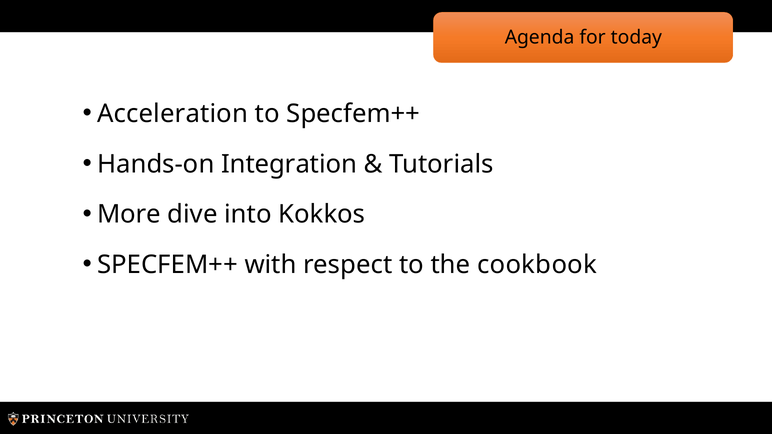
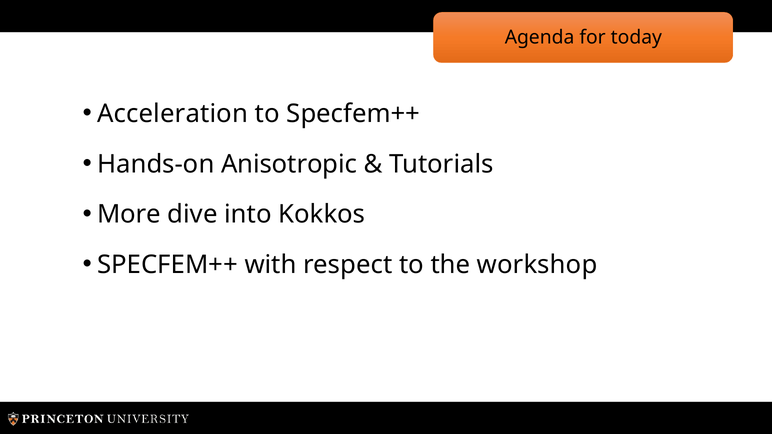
Integration: Integration -> Anisotropic (289, 164)
cookbook: cookbook -> workshop (537, 265)
